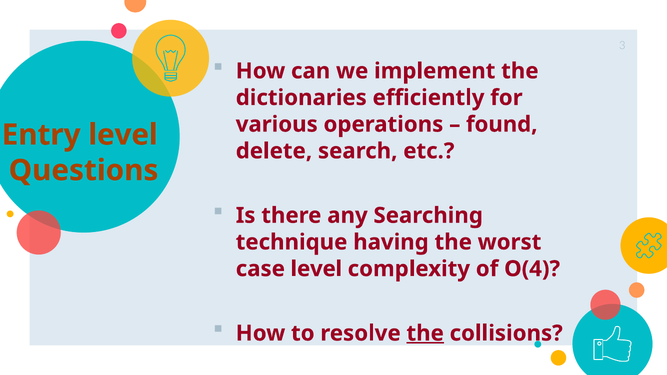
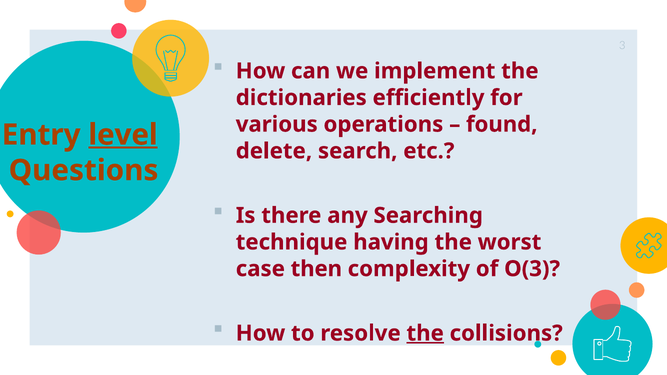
level underline: none -> present (123, 135)
case level: level -> then (316, 269)
O(4: O(4 -> O(3 (532, 269)
